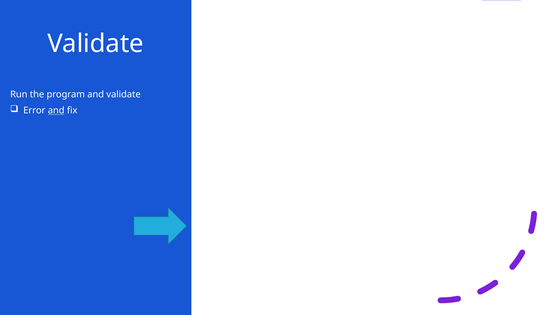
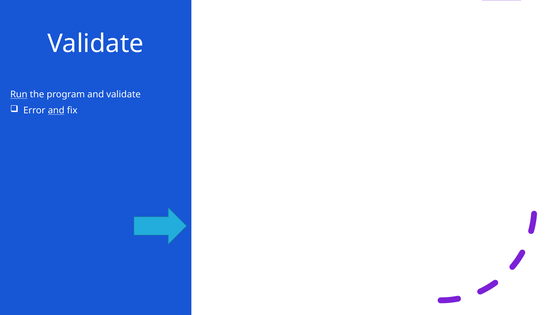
Run underline: none -> present (19, 95)
